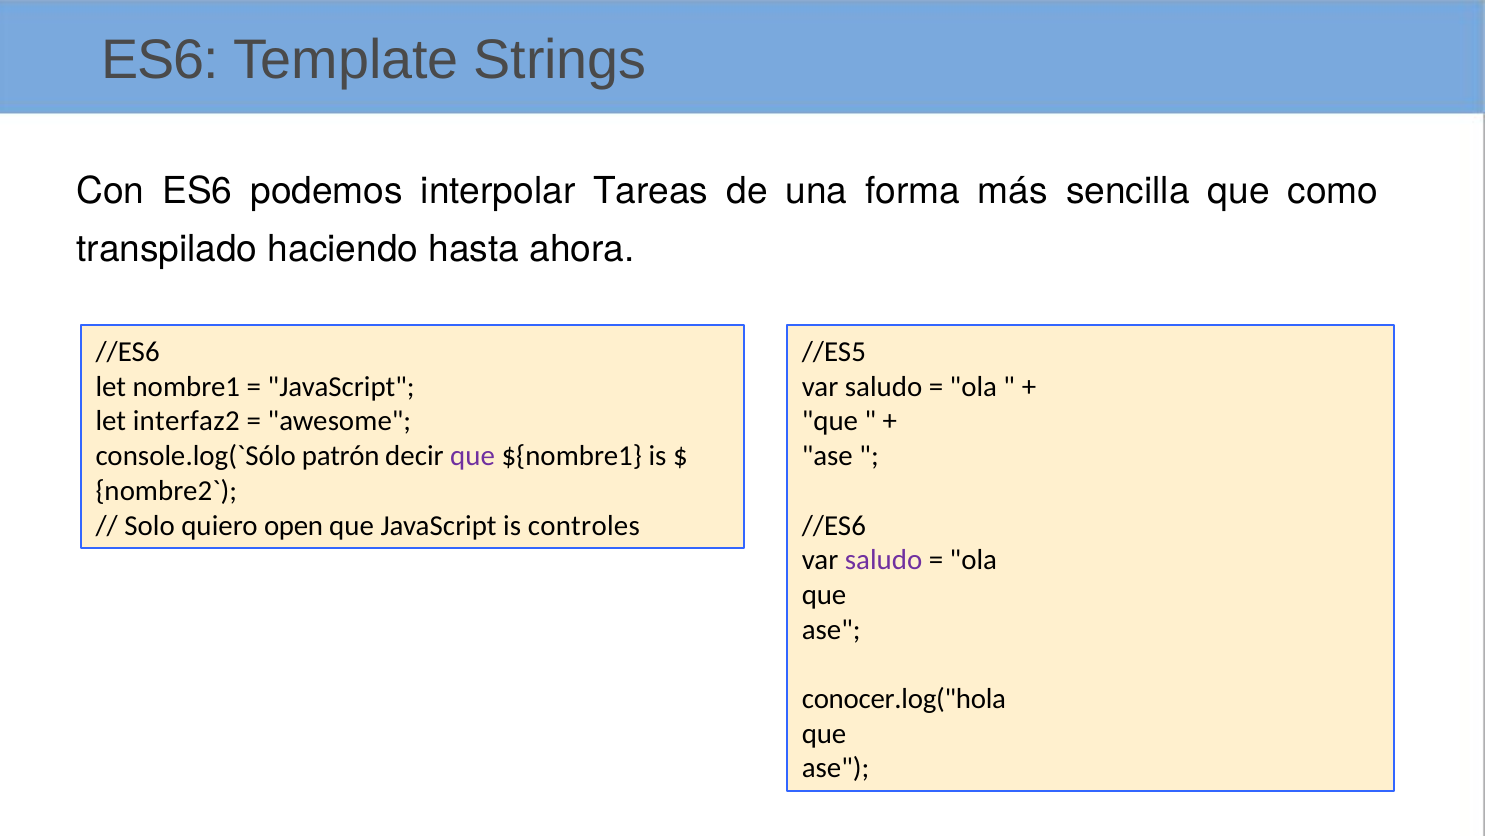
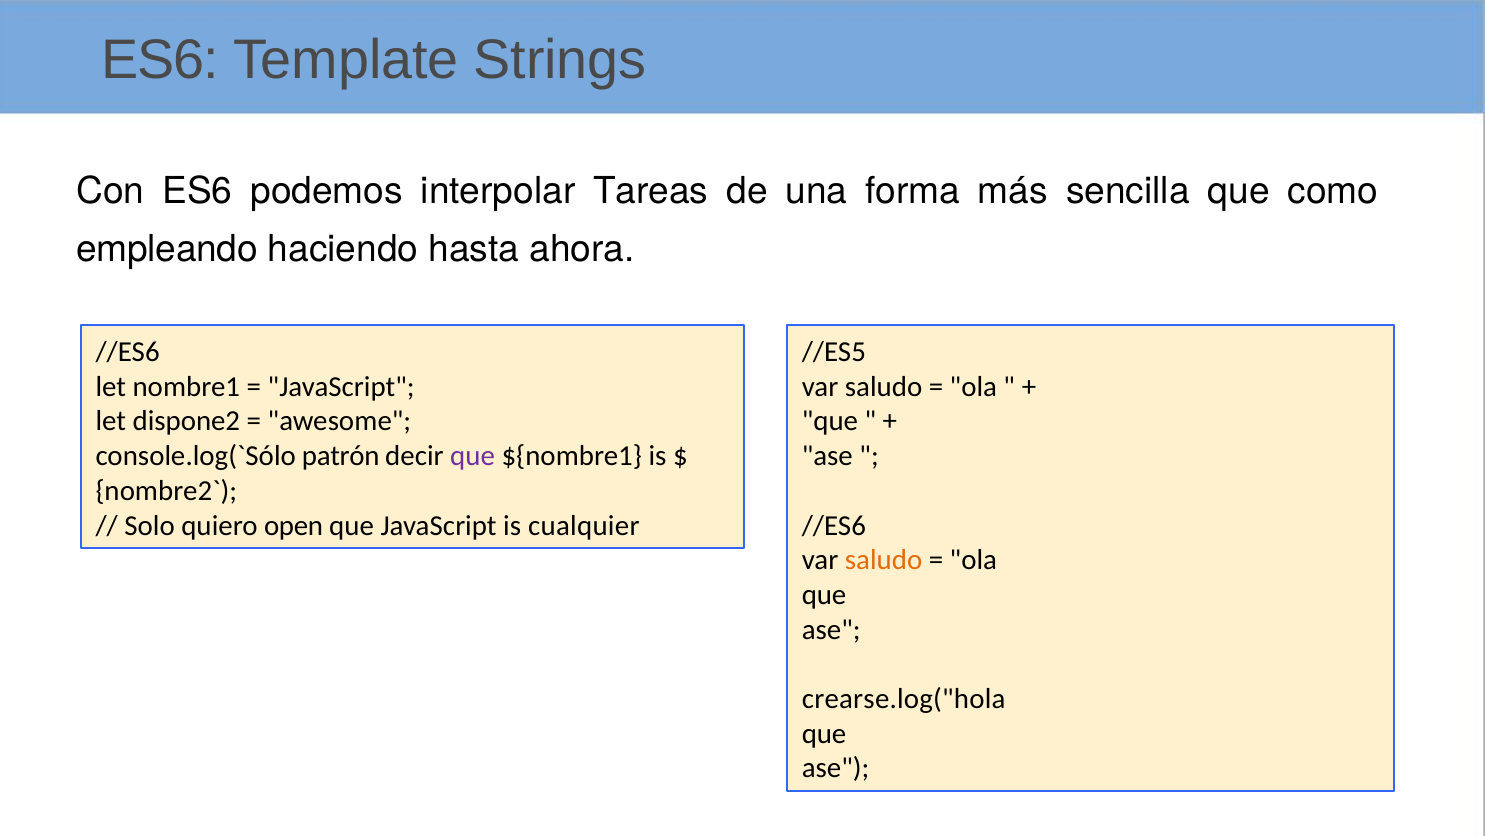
transpilado: transpilado -> empleando (167, 249)
interfaz2: interfaz2 -> dispone2 (186, 421)
controles: controles -> cualquier (584, 525)
saludo colour: purple -> orange (884, 560)
conocer.log("hola: conocer.log("hola -> crearse.log("hola (904, 698)
